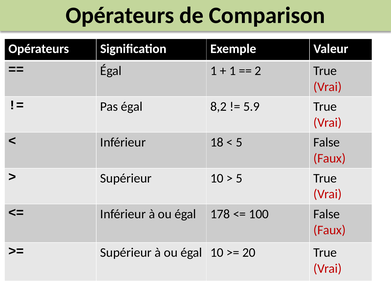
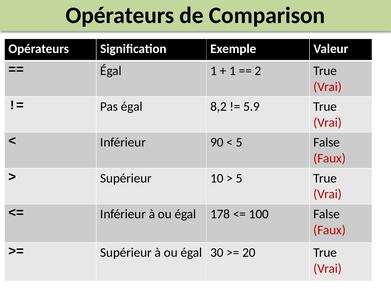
18: 18 -> 90 (217, 142)
égal 10: 10 -> 30 (217, 252)
